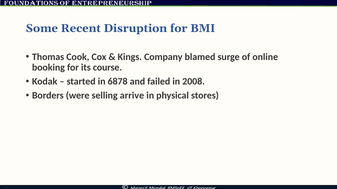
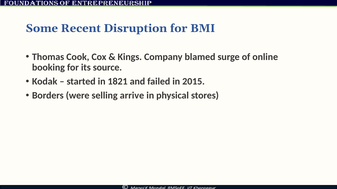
course: course -> source (107, 68)
6878: 6878 -> 1821 (118, 82)
2008: 2008 -> 2015 (194, 82)
